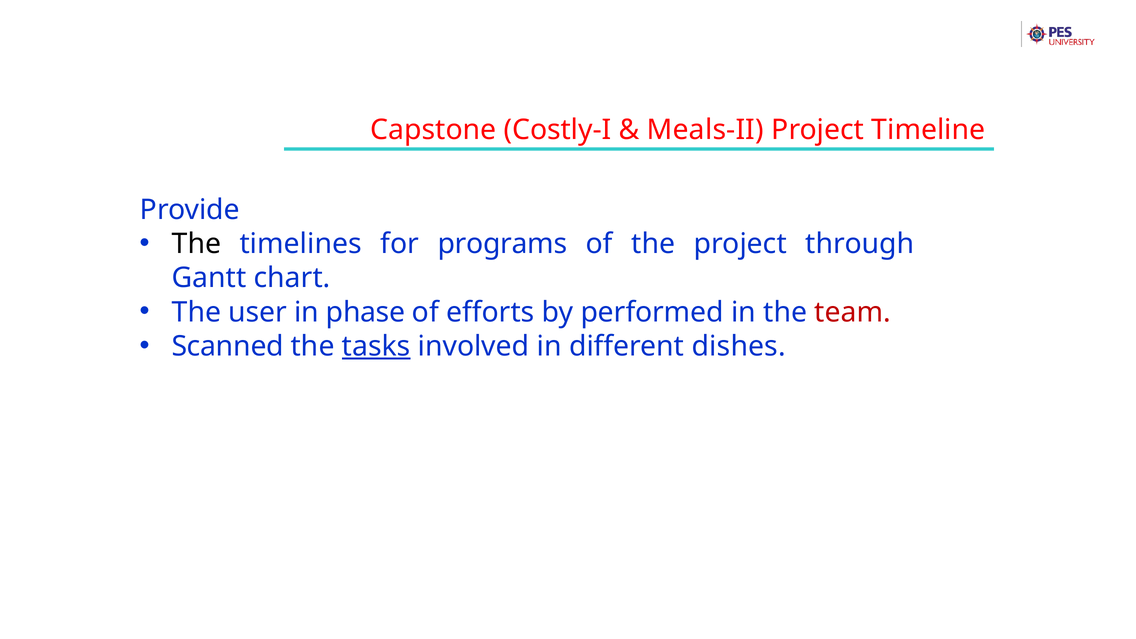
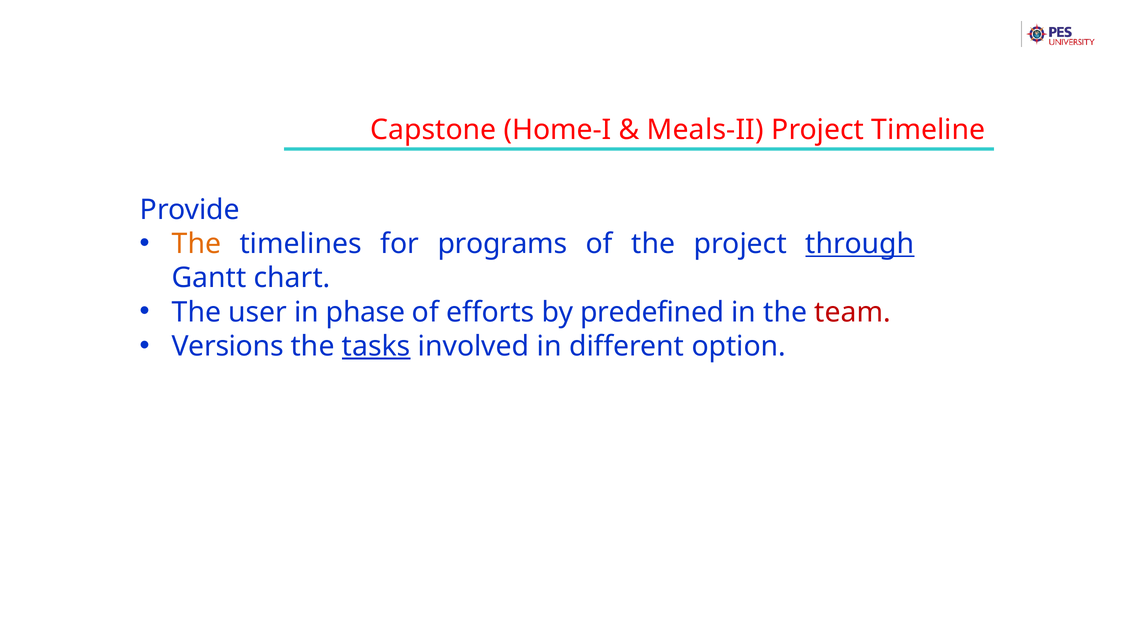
Costly-I: Costly-I -> Home-I (558, 130)
The colour: black -> orange (196, 244)
through underline: none -> present (860, 244)
performed: performed -> predefined (652, 312)
Scanned: Scanned -> Versions (228, 346)
dishes: dishes -> option (739, 346)
